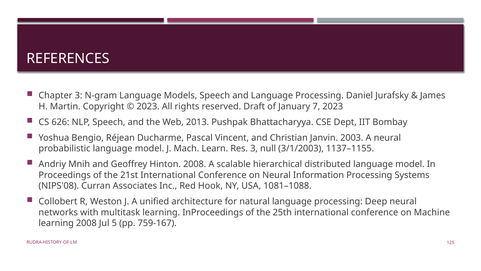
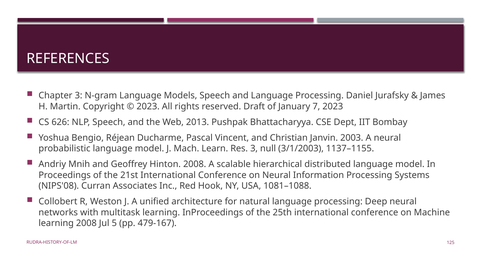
759-167: 759-167 -> 479-167 (157, 223)
